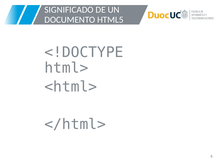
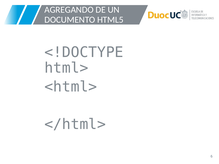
SIGNIFICADO: SIGNIFICADO -> AGREGANDO (69, 10)
